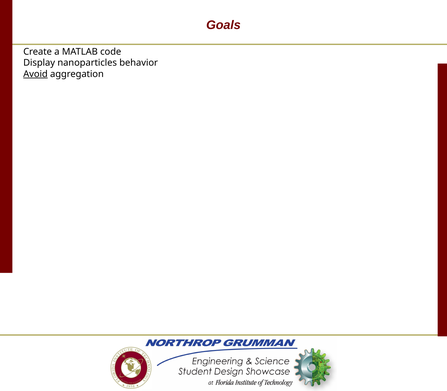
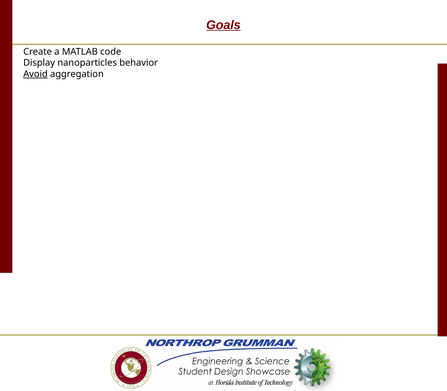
Goals underline: none -> present (223, 25)
